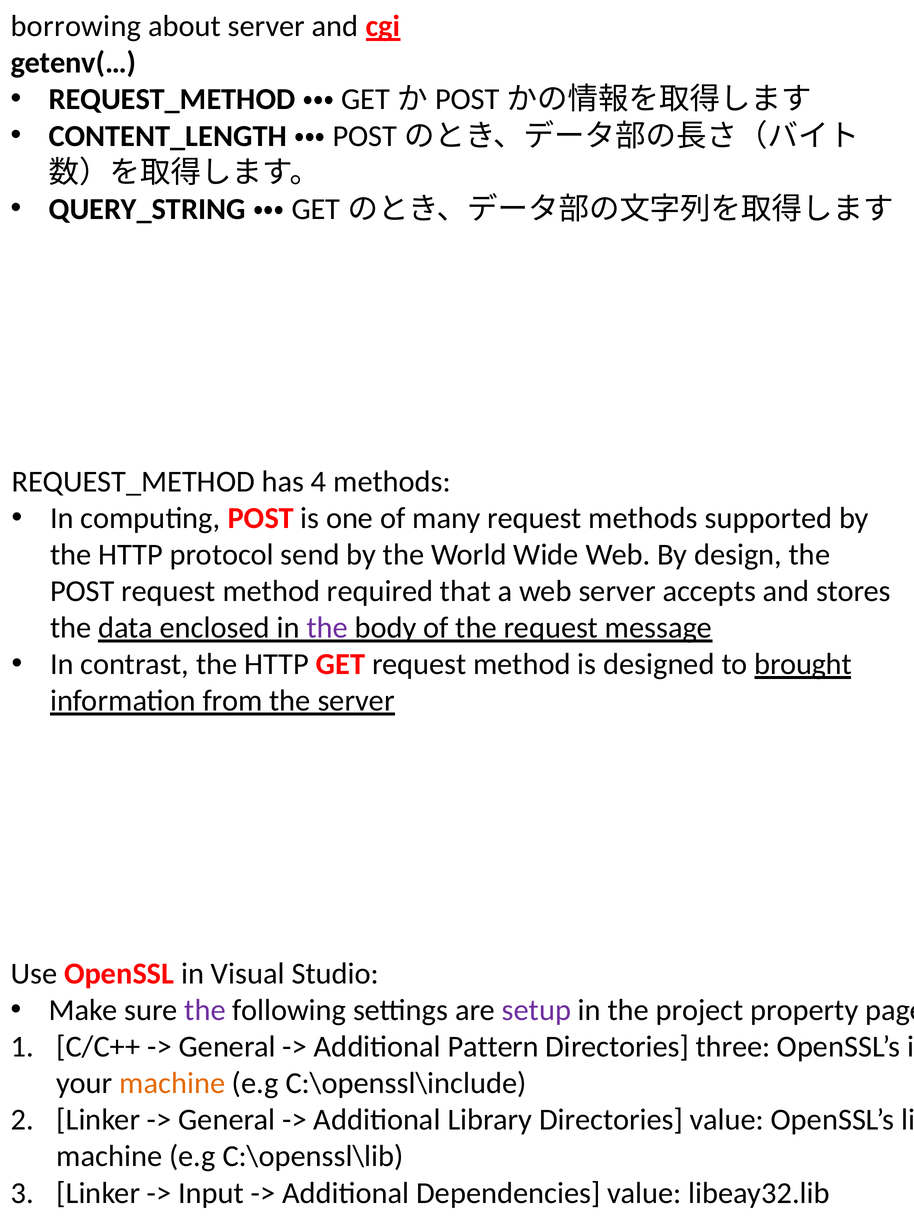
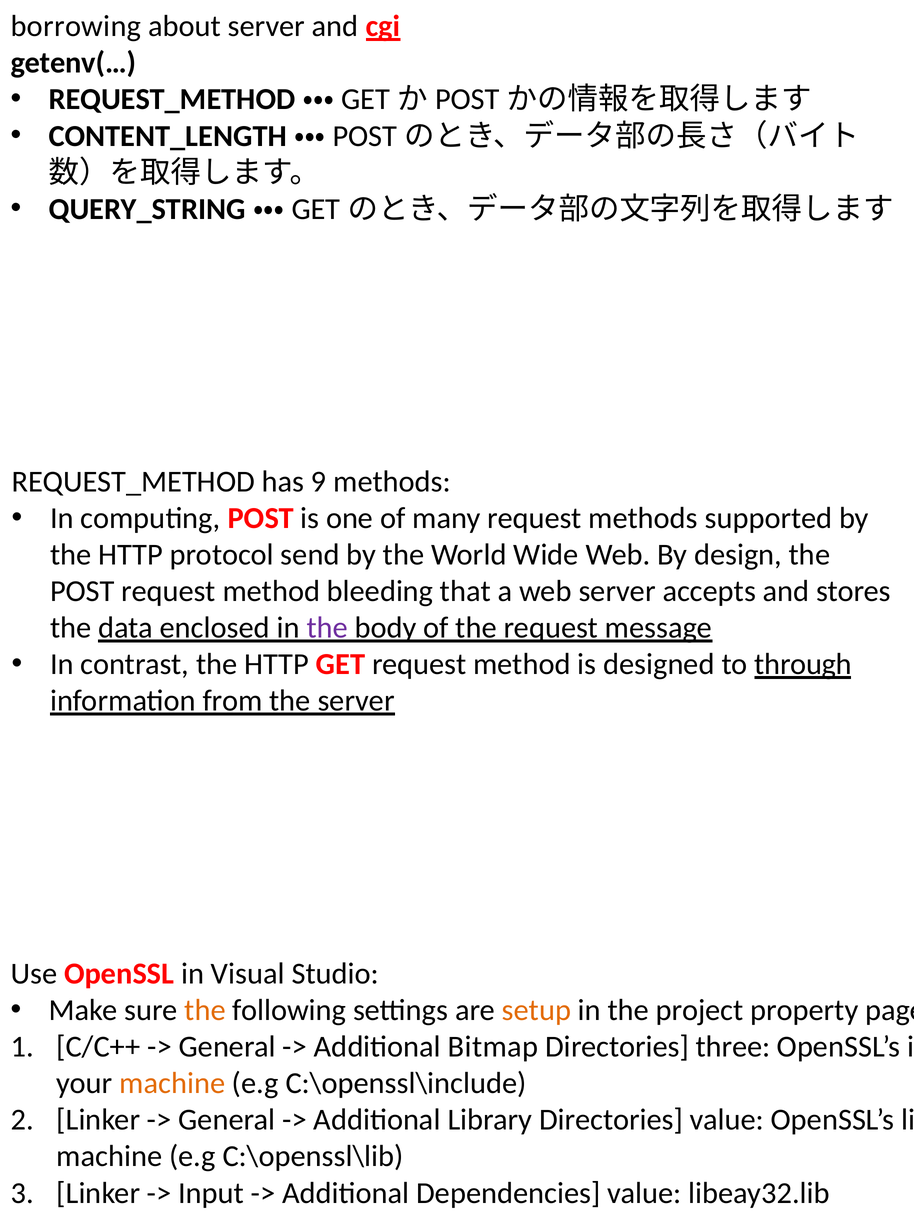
4: 4 -> 9 (319, 482)
required: required -> bleeding (380, 592)
brought: brought -> through (803, 665)
the colour: purple -> orange (205, 1011)
setup colour: purple -> orange (536, 1011)
Pattern: Pattern -> Bitmap (493, 1047)
